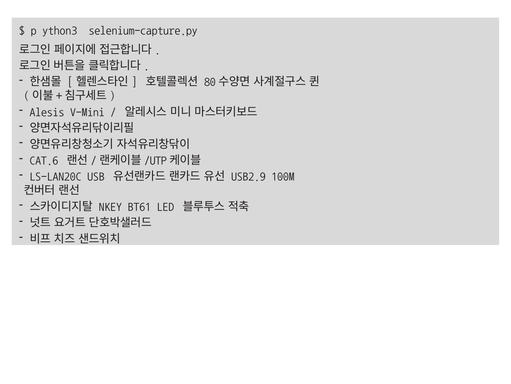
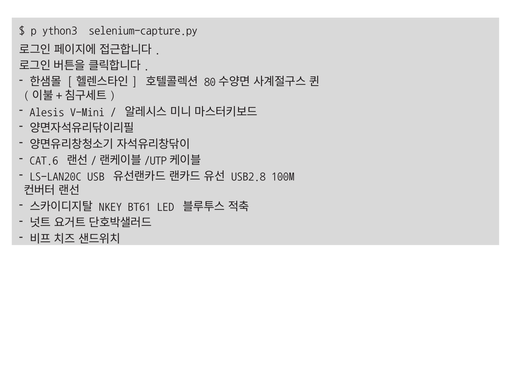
USB2.9: USB2.9 -> USB2.8 (248, 176)
